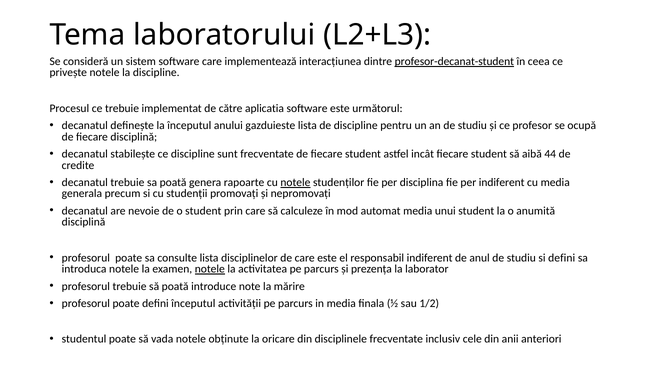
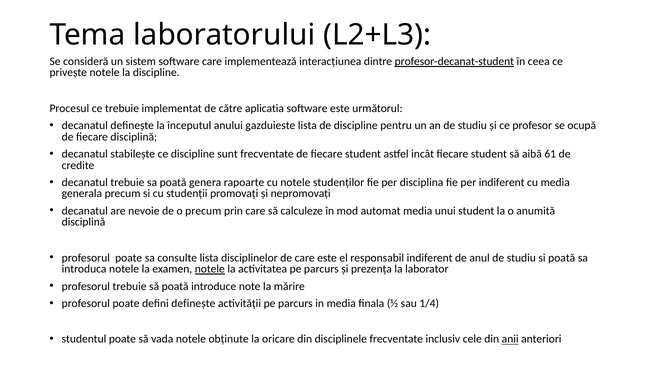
44: 44 -> 61 (550, 154)
notele underline: present -> none (295, 183)
o student: student -> precum (203, 211)
si defini: defini -> poată (562, 258)
defini începutul: începutul -> definește (193, 304)
1/2: 1/2 -> 1/4 (429, 304)
anii underline: none -> present (510, 340)
